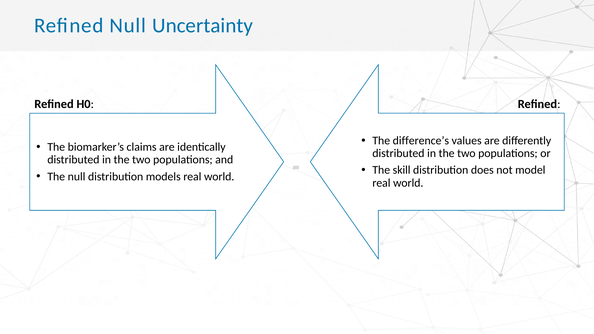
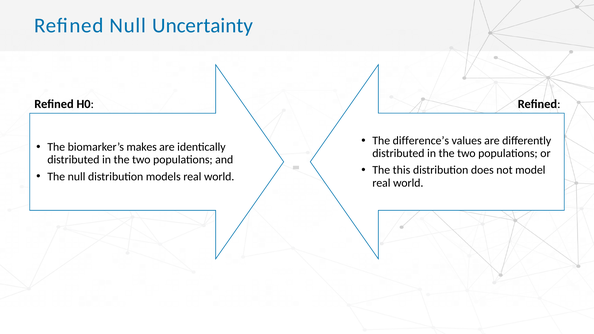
claims: claims -> makes (142, 147)
skill: skill -> this (402, 170)
